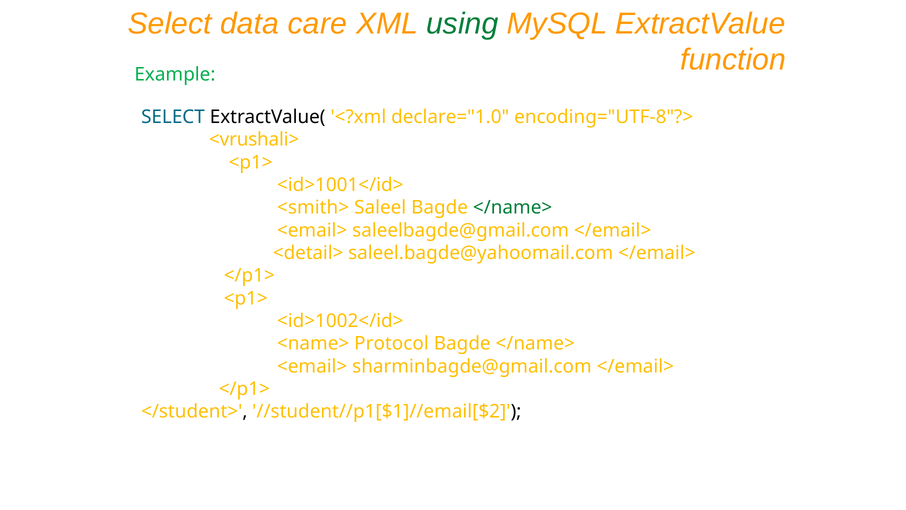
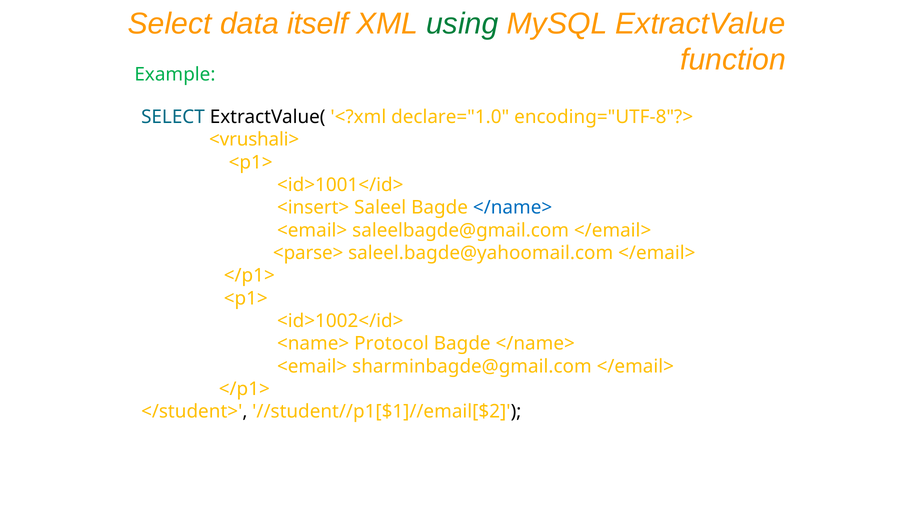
care: care -> itself (318, 24)
<smith>: <smith> -> <insert> (313, 207)
</name> colour: green -> blue (513, 207)
<detail>: <detail> -> <parse> (308, 253)
